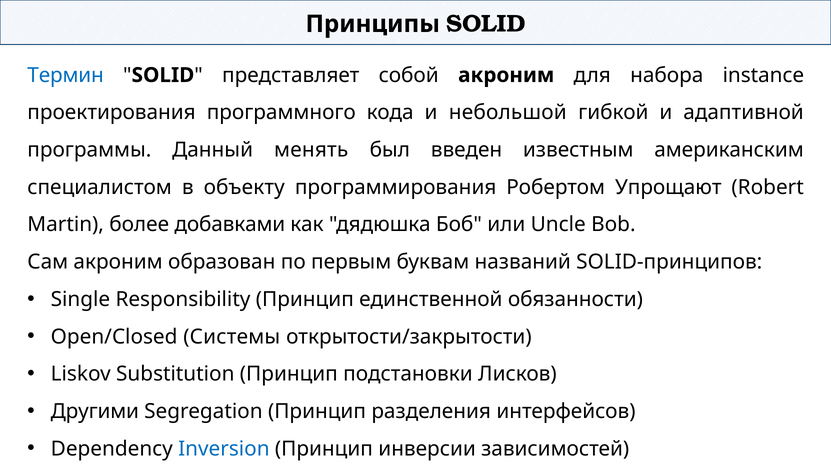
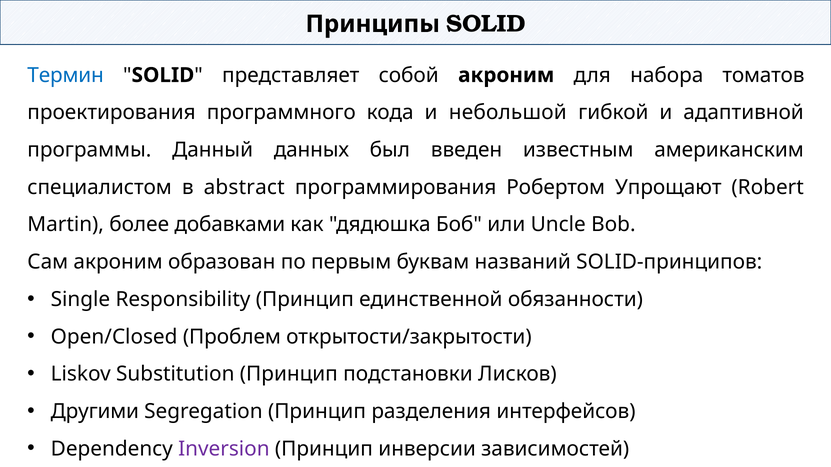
instance: instance -> томатов (763, 75)
менять: менять -> данных (311, 150)
объекту: объекту -> abstract (244, 187)
Системы: Системы -> Проблем (232, 337)
Inversion colour: blue -> purple (224, 449)
